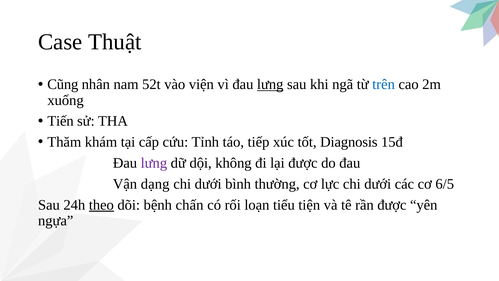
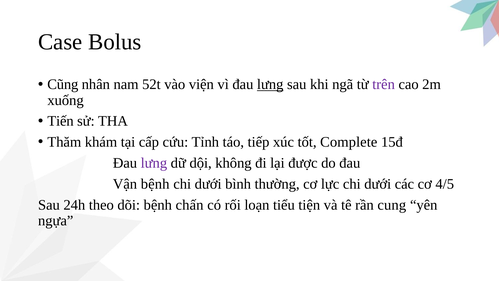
Thuật: Thuật -> Bolus (115, 42)
trên colour: blue -> purple (384, 84)
Diagnosis: Diagnosis -> Complete (349, 142)
Vận dạng: dạng -> bệnh (155, 184)
6/5: 6/5 -> 4/5 (445, 184)
theo underline: present -> none (101, 205)
rần được: được -> cung (392, 205)
